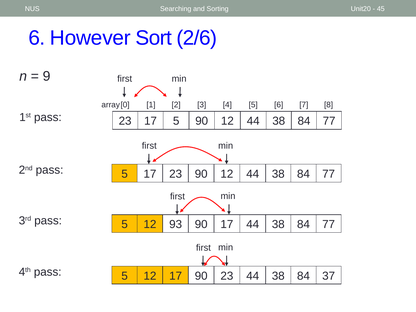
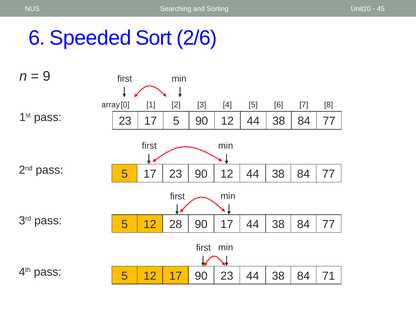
However: However -> Speeded (90, 38)
93: 93 -> 28 (176, 224)
37: 37 -> 71 (329, 276)
